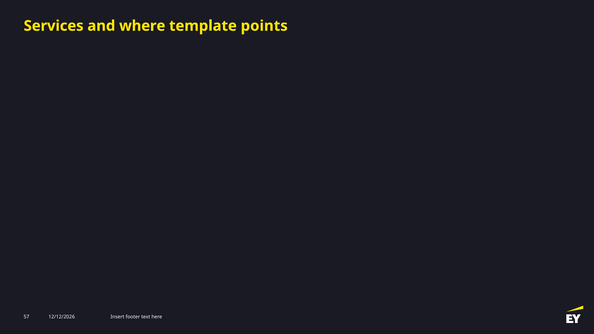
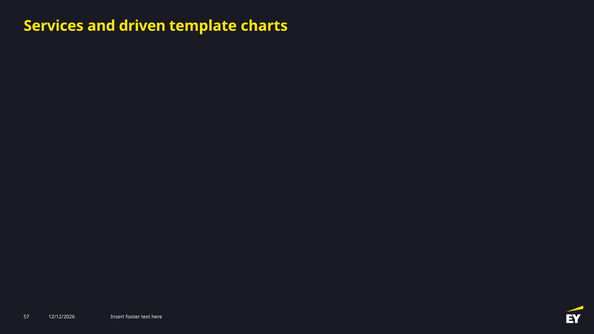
where: where -> driven (142, 26)
points: points -> charts (264, 26)
